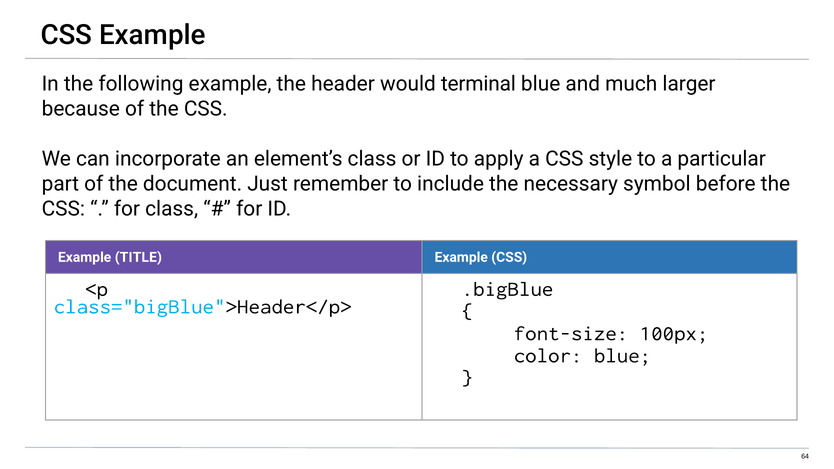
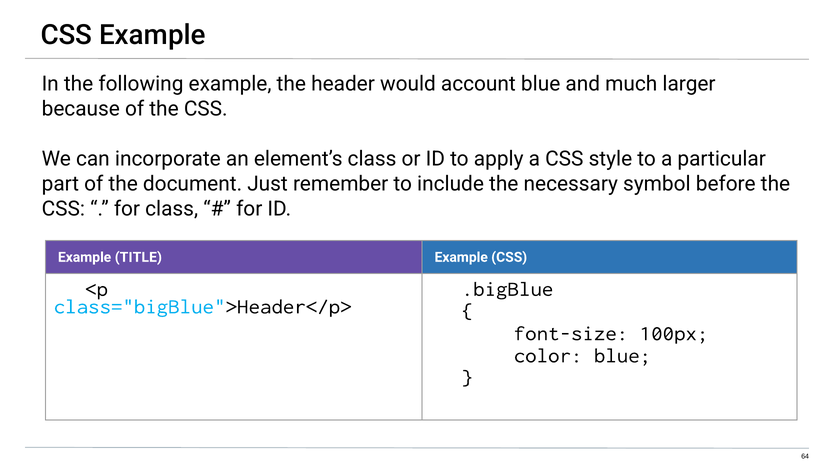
terminal: terminal -> account (478, 84)
